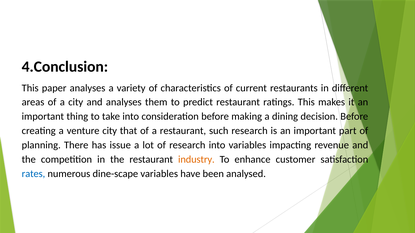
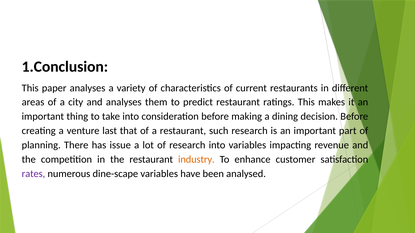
4.Conclusion: 4.Conclusion -> 1.Conclusion (65, 67)
venture city: city -> last (110, 131)
rates colour: blue -> purple (33, 174)
